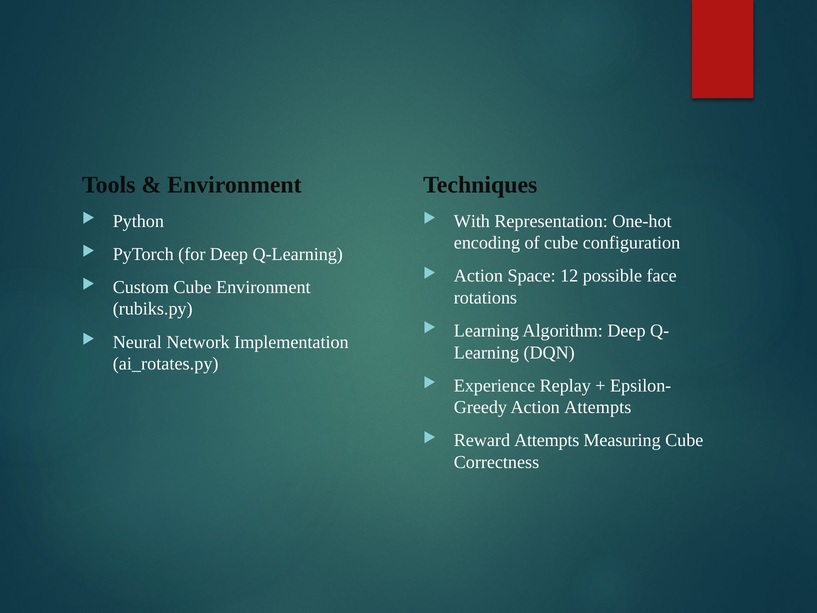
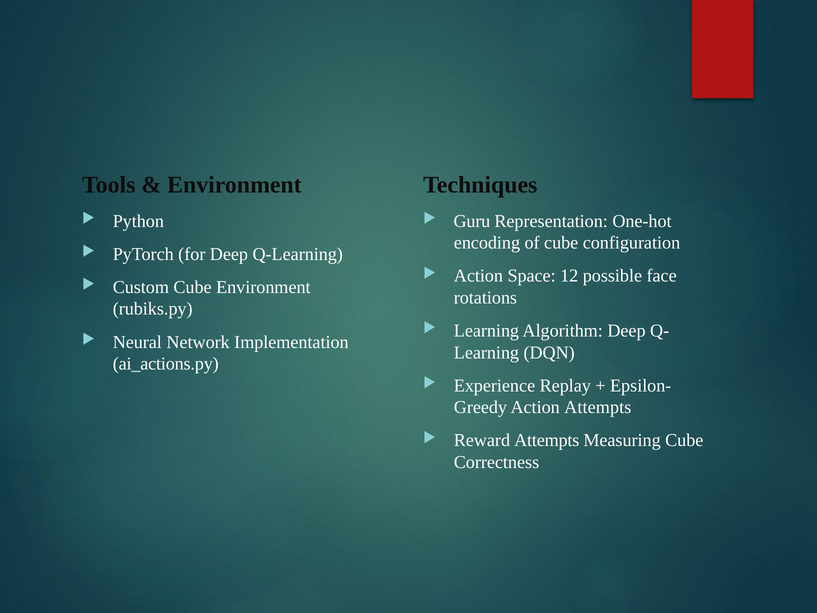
With: With -> Guru (472, 221)
ai_rotates.py: ai_rotates.py -> ai_actions.py (166, 364)
